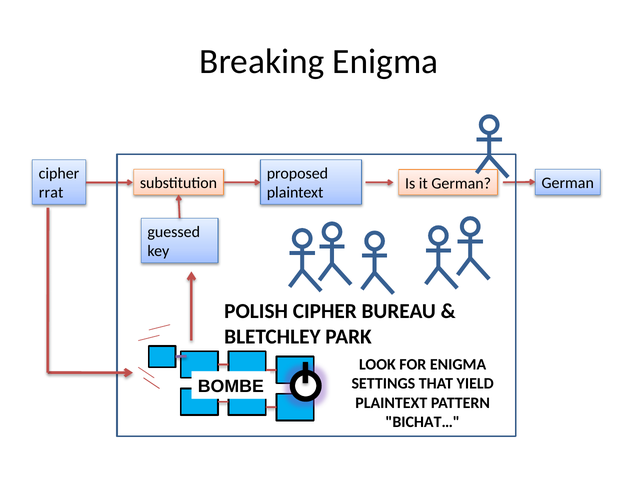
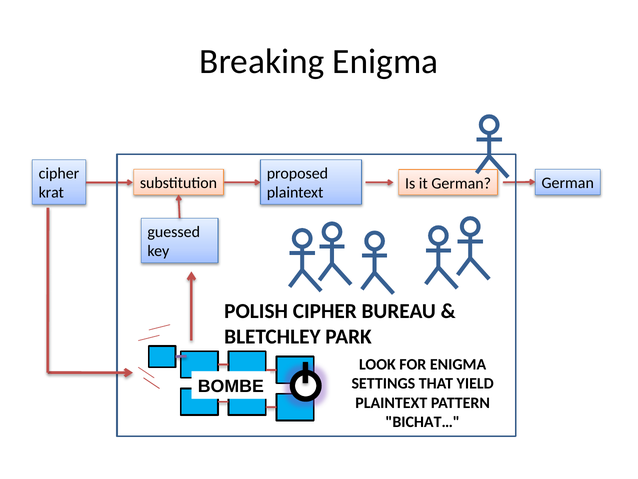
rrat: rrat -> krat (51, 192)
